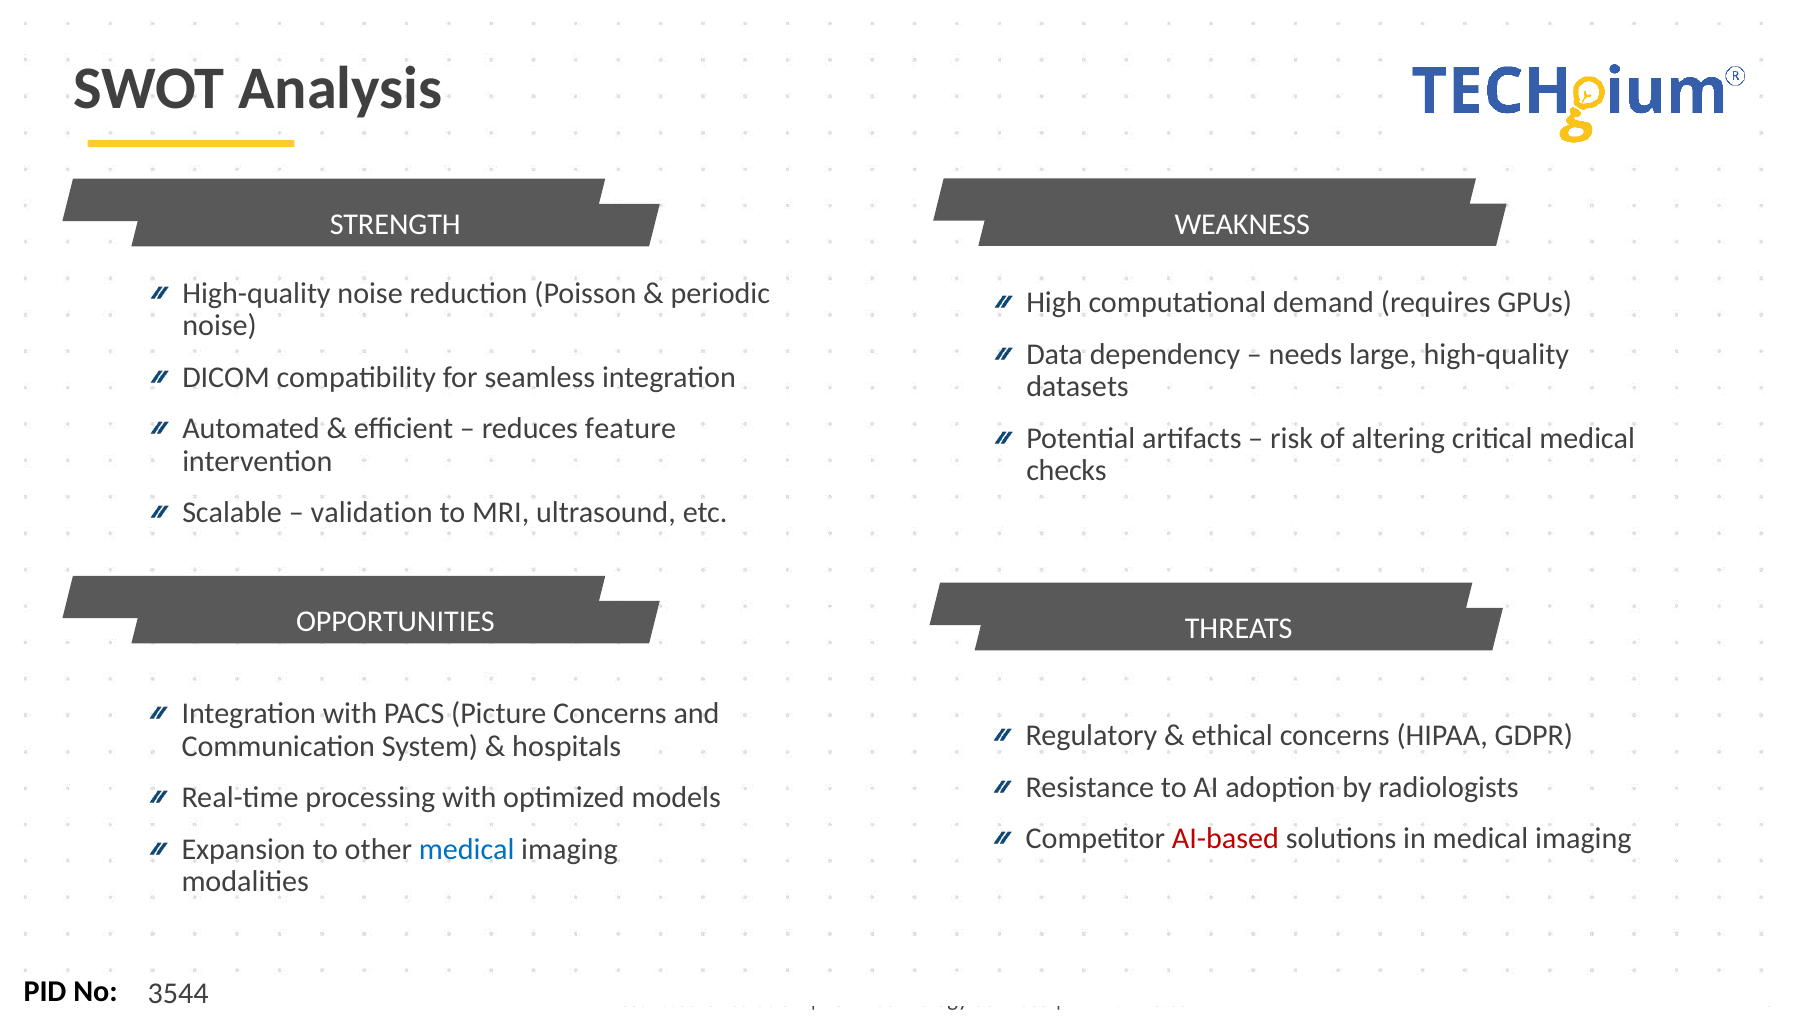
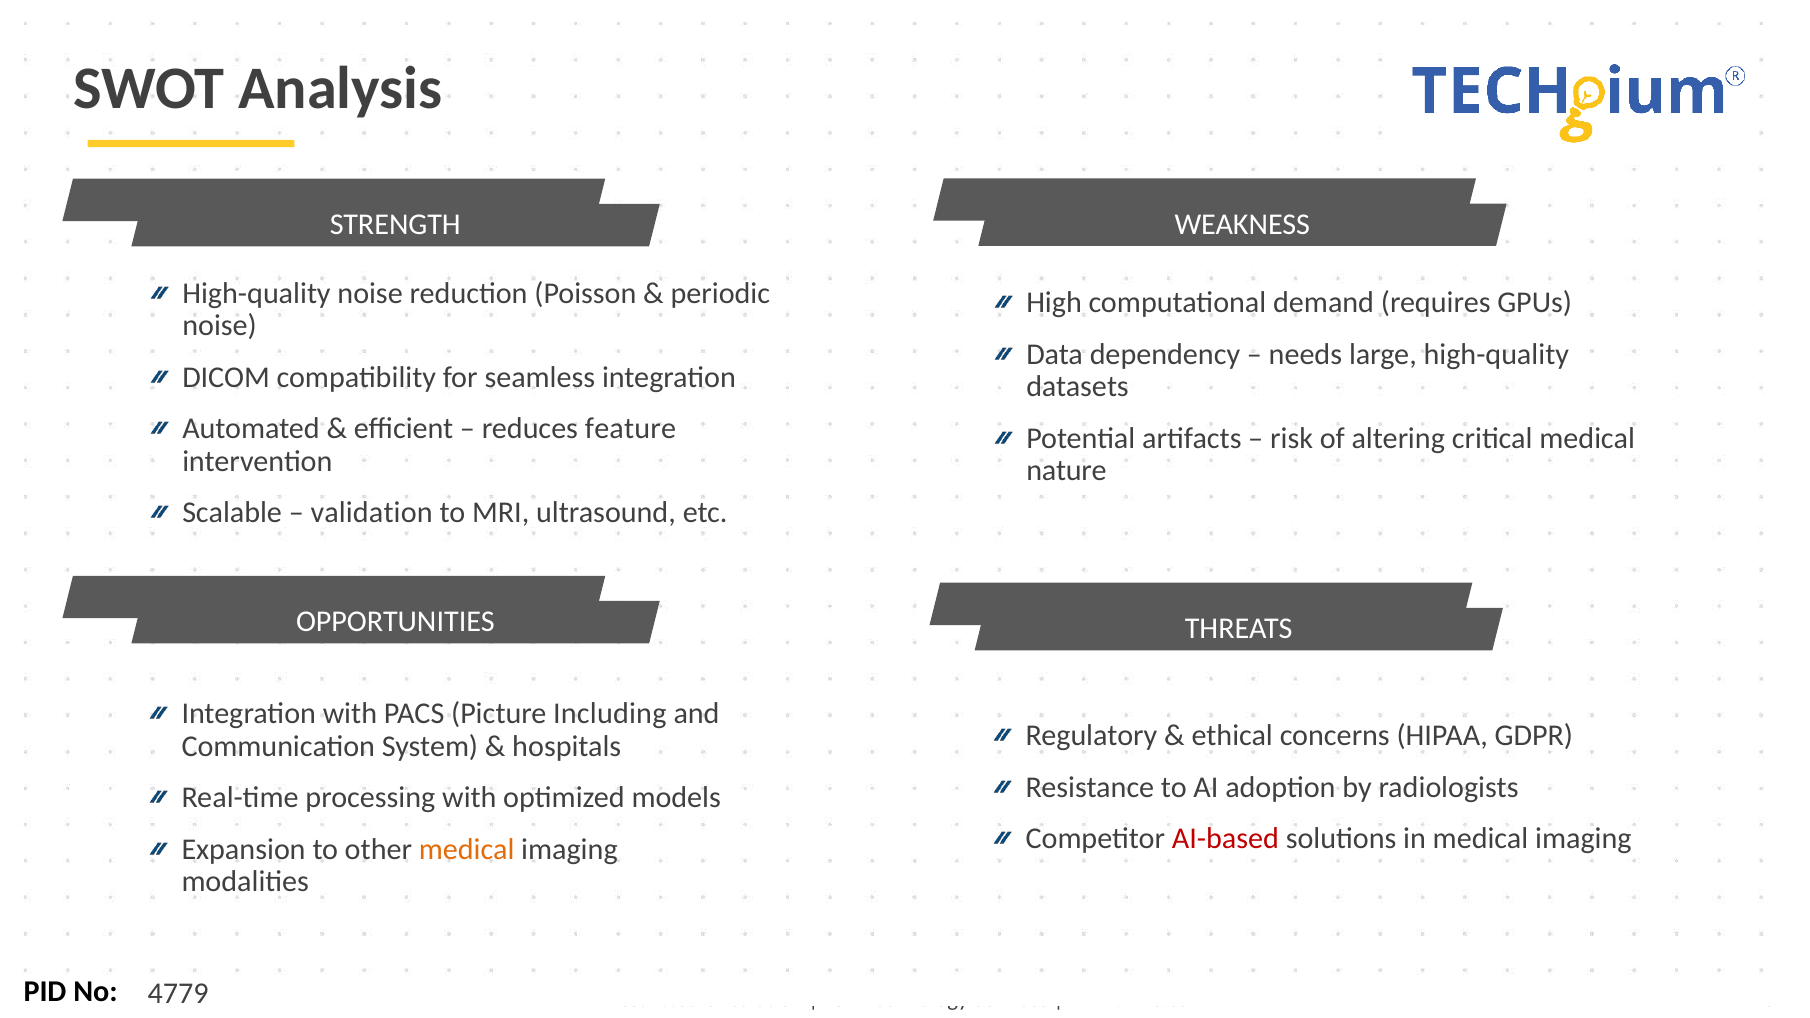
checks: checks -> nature (1066, 471)
Picture Concerns: Concerns -> Including (610, 714)
medical colour: blue -> orange (467, 850)
3544: 3544 -> 4779 (178, 993)
